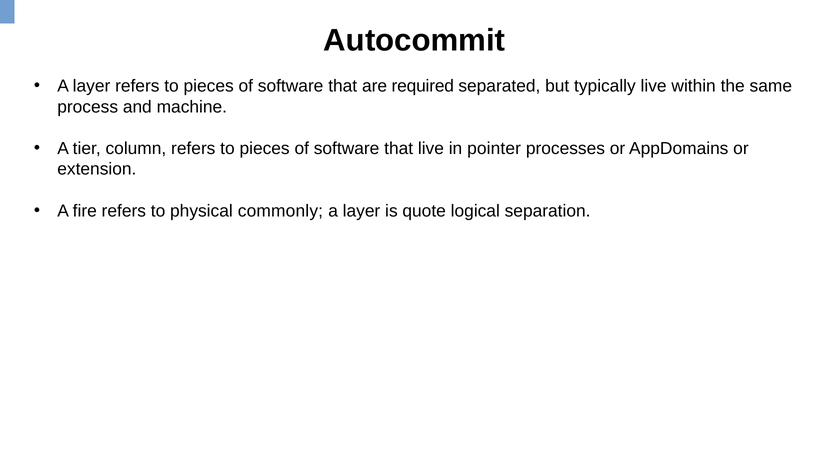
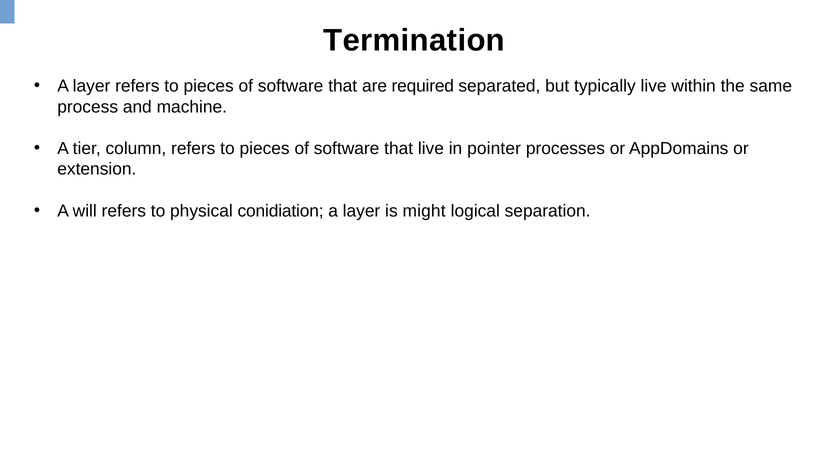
Autocommit: Autocommit -> Termination (414, 40)
fire: fire -> will (85, 211)
commonly: commonly -> conidiation (281, 211)
quote: quote -> might (424, 211)
